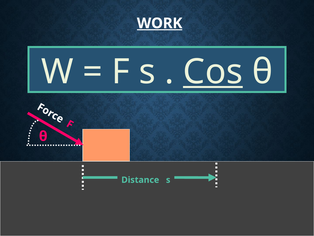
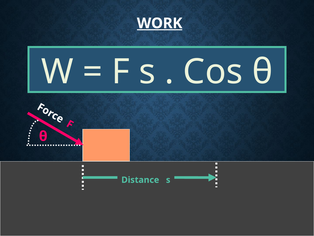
Cos underline: present -> none (213, 72)
